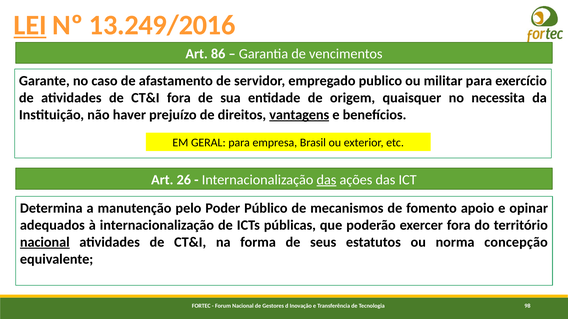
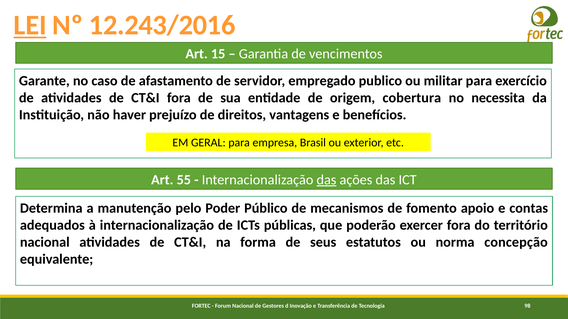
13.249/2016: 13.249/2016 -> 12.243/2016 (162, 25)
86: 86 -> 15 (218, 54)
quaisquer: quaisquer -> cobertura (412, 98)
vantagens underline: present -> none (299, 115)
26: 26 -> 55 (184, 180)
opinar: opinar -> contas (529, 208)
nacional underline: present -> none (45, 242)
